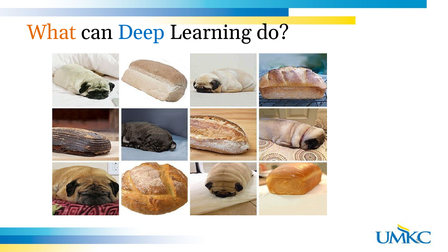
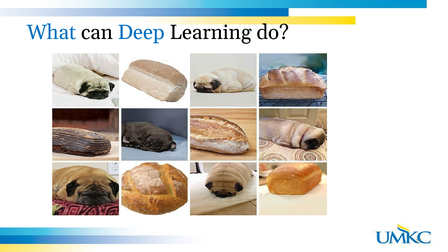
What colour: orange -> blue (52, 33)
